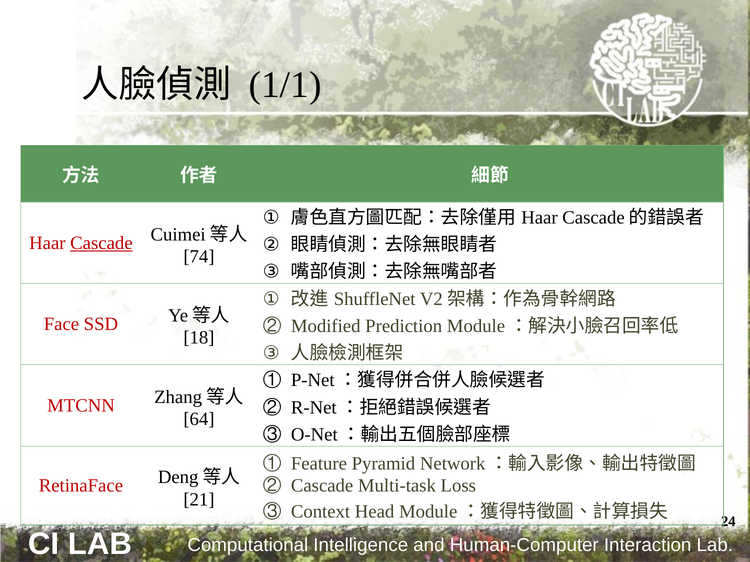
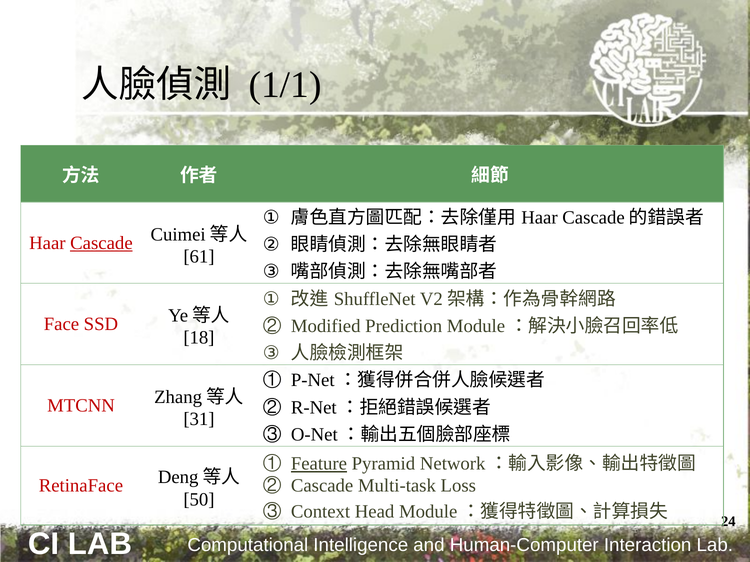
74: 74 -> 61 (199, 257)
64: 64 -> 31 (199, 420)
Feature underline: none -> present (319, 464)
21: 21 -> 50 (199, 500)
